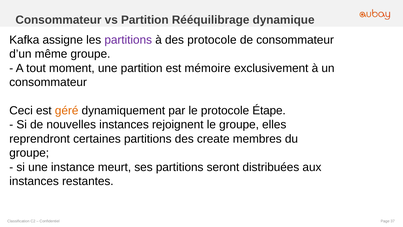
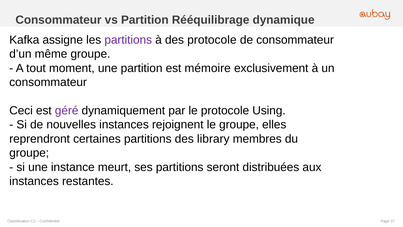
géré colour: orange -> purple (67, 110)
Étape: Étape -> Using (269, 110)
create: create -> library (213, 139)
